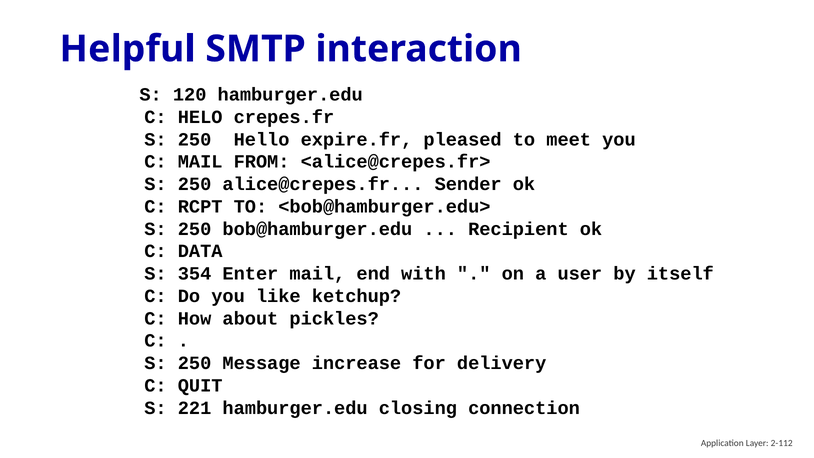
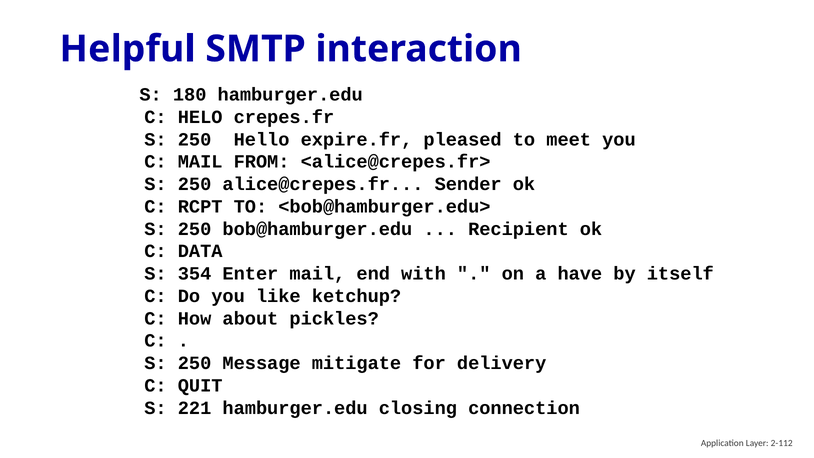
120: 120 -> 180 (190, 95)
user: user -> have (580, 274)
increase: increase -> mitigate (356, 363)
